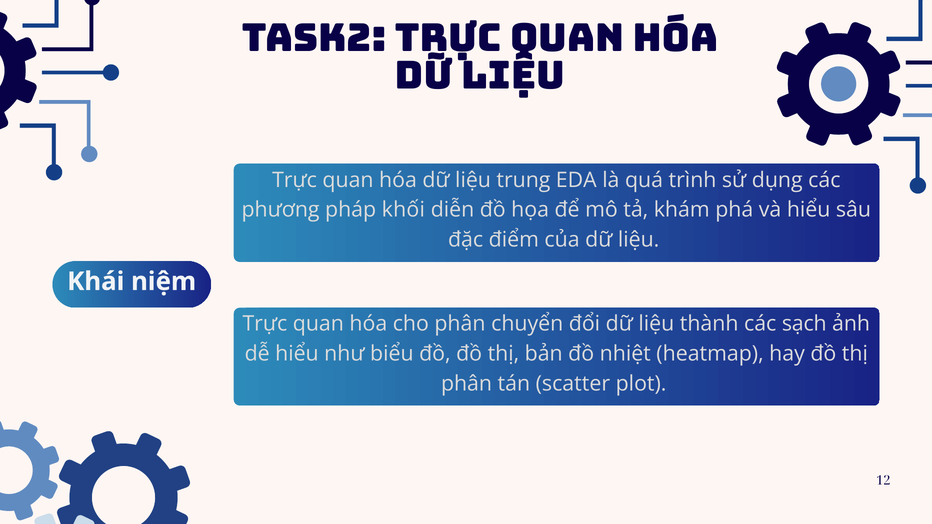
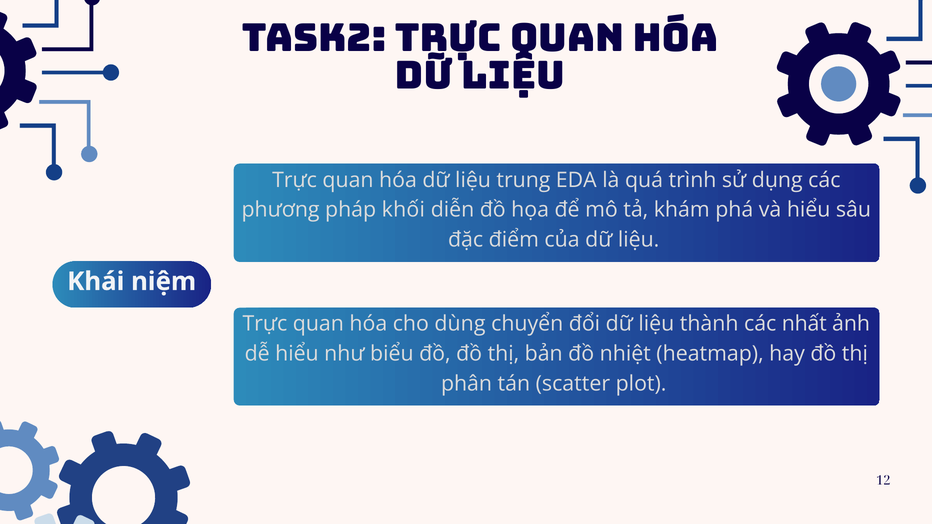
cho phân: phân -> dùng (460, 324)
sạch: sạch -> nhất (804, 324)
